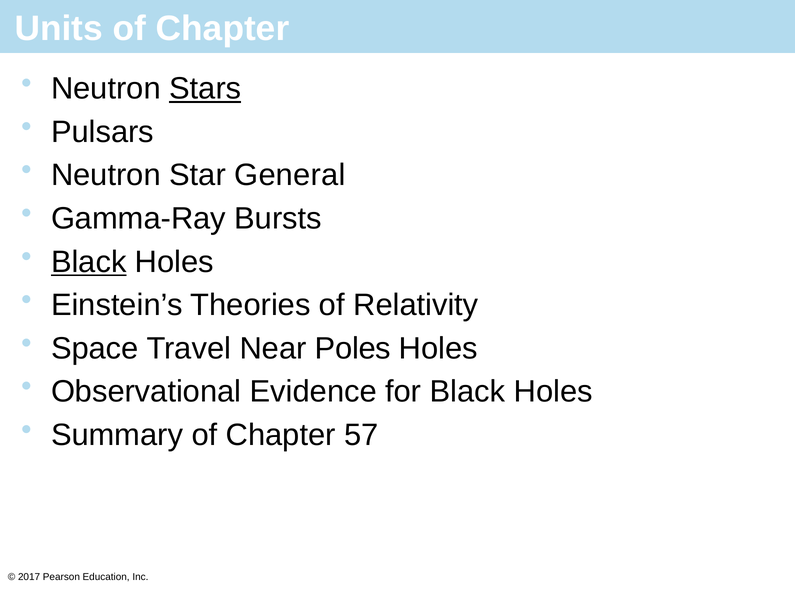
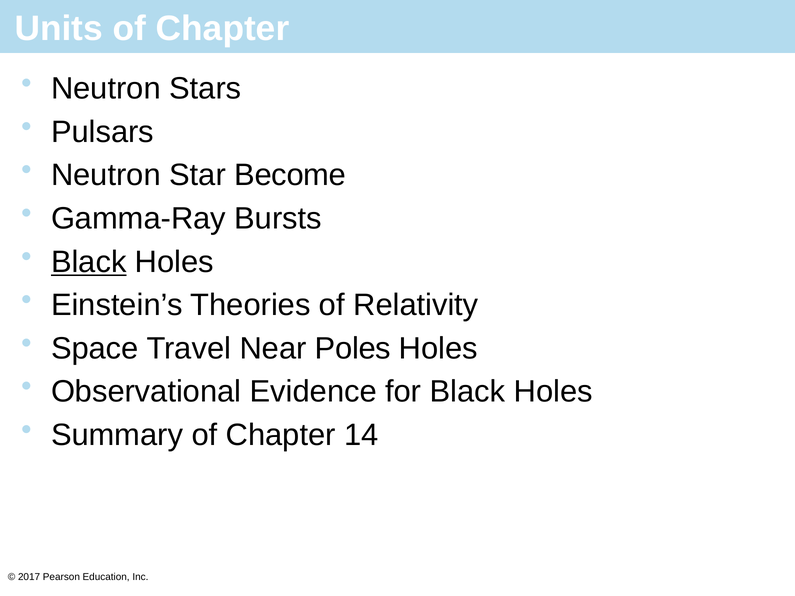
Stars underline: present -> none (205, 89)
General: General -> Become (290, 175)
57: 57 -> 14 (361, 435)
